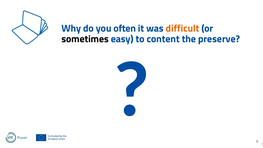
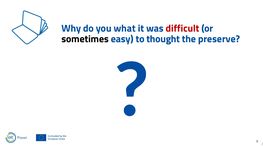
often: often -> what (125, 28)
difficult colour: orange -> red (182, 28)
content: content -> thought (163, 39)
